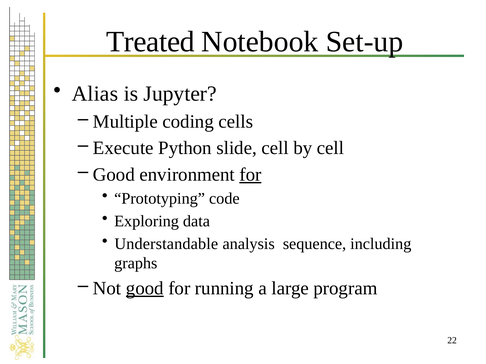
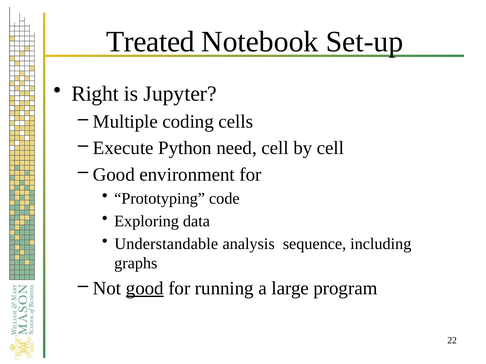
Alias: Alias -> Right (95, 94)
slide: slide -> need (237, 148)
for underline: present -> none (250, 175)
